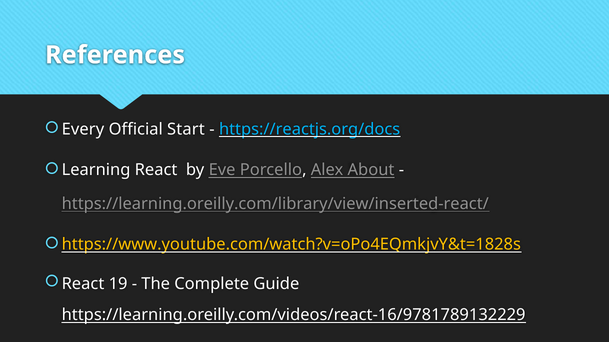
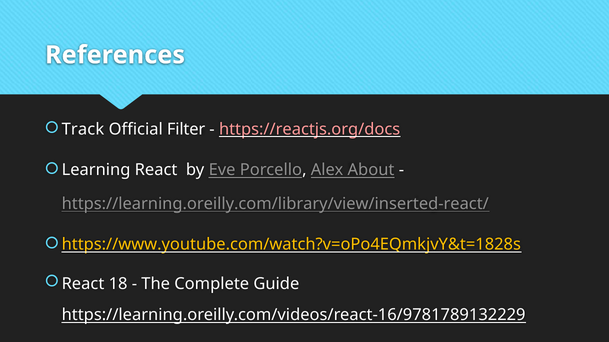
Every: Every -> Track (83, 129)
Start: Start -> Filter (186, 129)
https://reactjs.org/docs colour: light blue -> pink (310, 129)
19: 19 -> 18 (118, 284)
